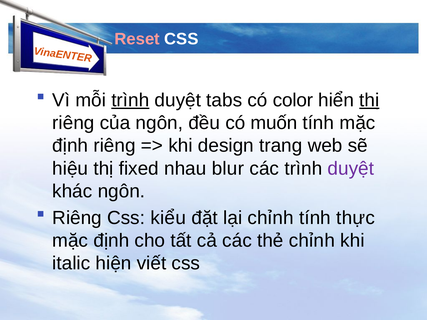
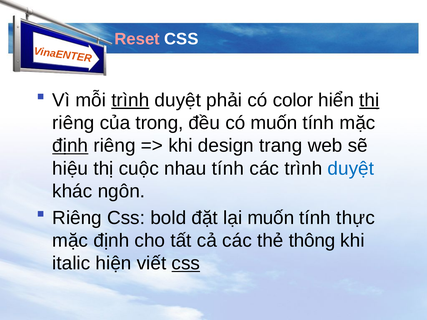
tabs: tabs -> phải (224, 100)
của ngôn: ngôn -> trong (159, 123)
định underline: none -> present (70, 146)
fixed: fixed -> cuộc (139, 169)
nhau blur: blur -> tính (228, 169)
duyệt colour: purple -> blue (351, 169)
kiểu: kiểu -> bold (168, 218)
lại chỉnh: chỉnh -> muốn (271, 218)
thẻ chỉnh: chỉnh -> thông (312, 241)
css underline: none -> present (186, 264)
